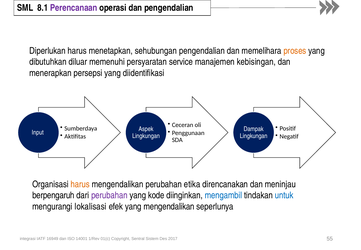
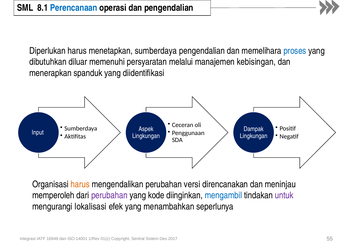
Perencanaan colour: purple -> blue (74, 8)
menetapkan sehubungan: sehubungan -> sumberdaya (156, 51)
proses colour: orange -> blue (295, 51)
service: service -> melalui (181, 62)
persepsi: persepsi -> spanduk (88, 73)
etika: etika -> versi (192, 184)
berpengaruh: berpengaruh -> memperoleh (53, 195)
untuk colour: blue -> purple (284, 195)
yang mengendalikan: mengendalikan -> menambahkan (169, 206)
